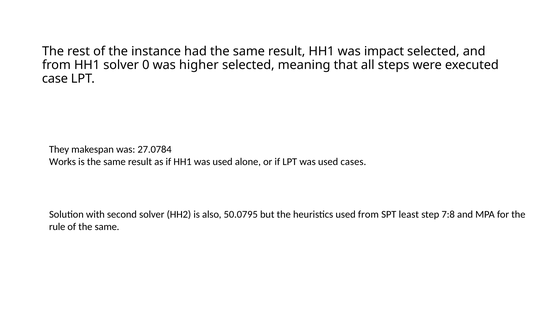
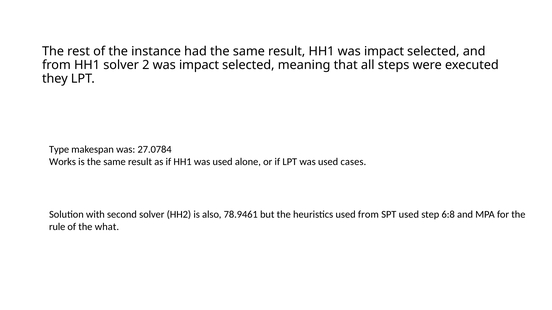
0: 0 -> 2 (146, 65)
higher: higher -> impact (199, 65)
case: case -> they (55, 79)
They: They -> Type (59, 150)
50.0795: 50.0795 -> 78.9461 (241, 215)
SPT least: least -> used (409, 215)
7:8: 7:8 -> 6:8 (448, 215)
of the same: same -> what (107, 227)
